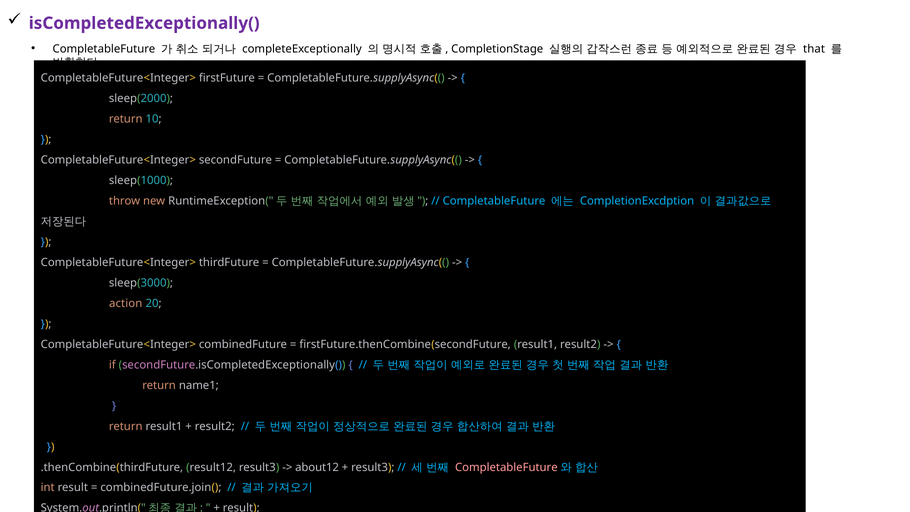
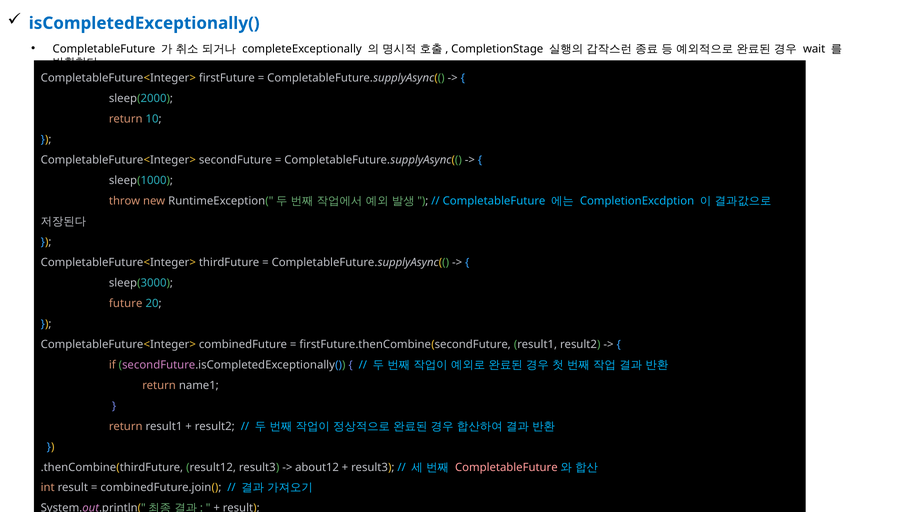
isCompletedExceptionally( colour: purple -> blue (144, 23)
that: that -> wait (814, 49)
action: action -> future (126, 303)
